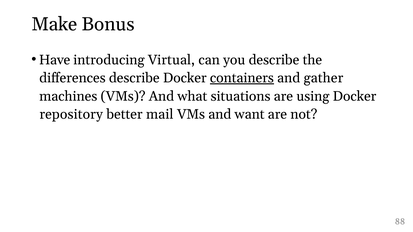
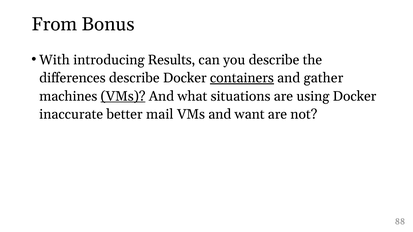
Make: Make -> From (54, 24)
Have: Have -> With (55, 60)
Virtual: Virtual -> Results (172, 60)
VMs underline: none -> present (123, 96)
repository: repository -> inaccurate (71, 114)
